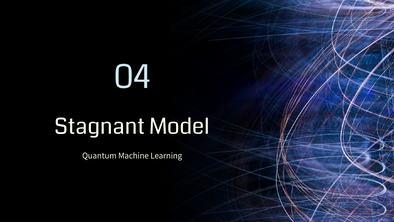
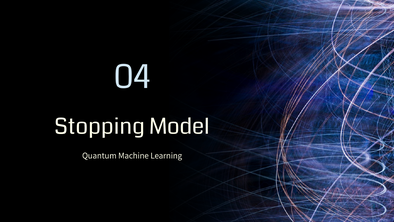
Stagnant: Stagnant -> Stopping (100, 126)
